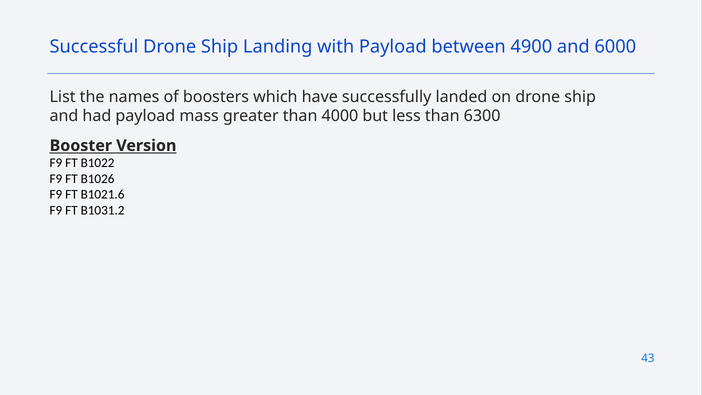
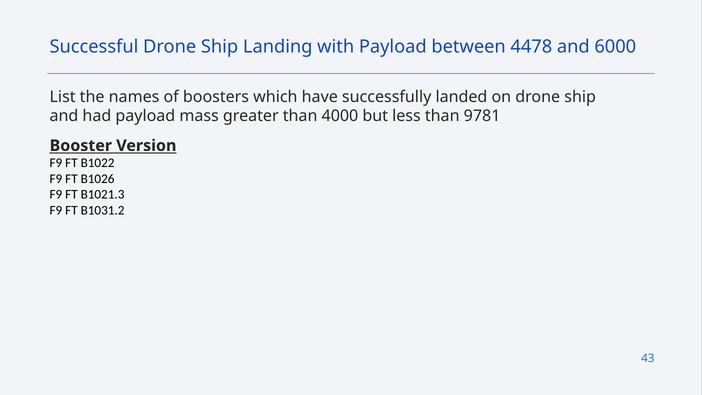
4900: 4900 -> 4478 (531, 47)
6300: 6300 -> 9781 (482, 116)
B1021.6: B1021.6 -> B1021.3 (103, 195)
